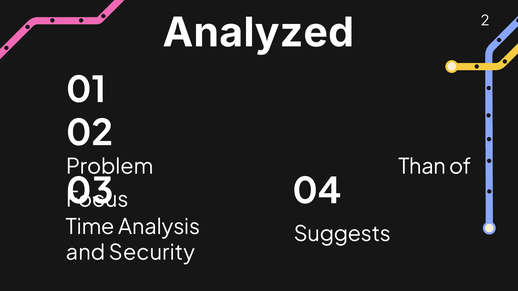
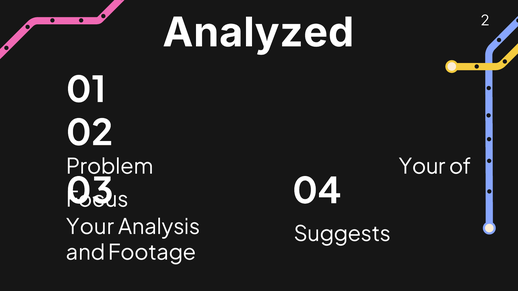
Problem Than: Than -> Your (422, 167)
Time: Time -> Your (90, 227)
Security: Security -> Footage (152, 253)
